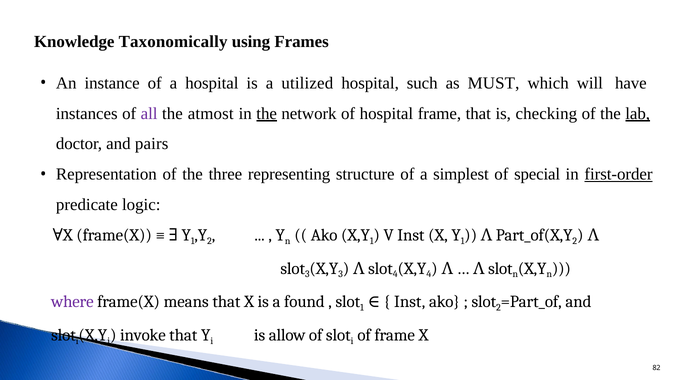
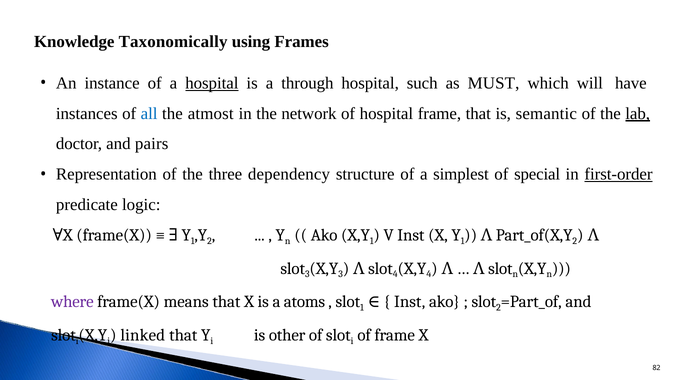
hospital underline: none -> present (212, 83)
utilized: utilized -> through (307, 83)
all colour: purple -> blue (149, 114)
the underline: present -> none (267, 114)
checking: checking -> semantic (546, 114)
representing: representing -> dependency (289, 174)
found: found -> atoms (304, 302)
invoke: invoke -> linked (143, 335)
allow: allow -> other (287, 335)
